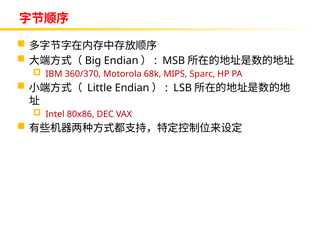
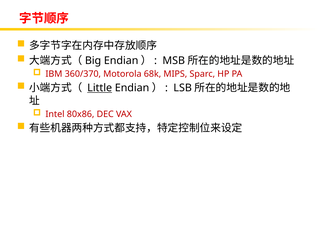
Little underline: none -> present (100, 88)
